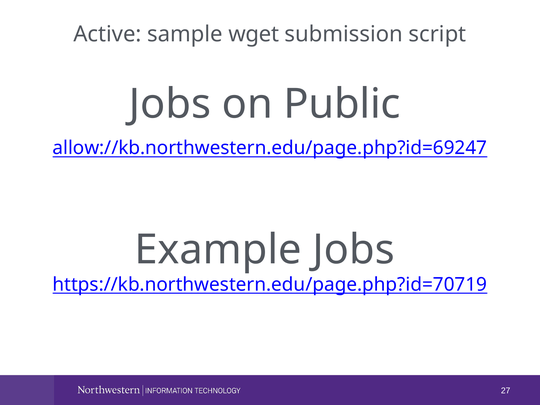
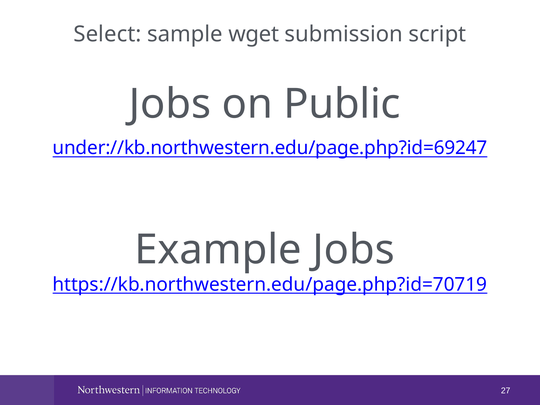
Active: Active -> Select (107, 34)
allow://kb.northwestern.edu/page.php?id=69247: allow://kb.northwestern.edu/page.php?id=69247 -> under://kb.northwestern.edu/page.php?id=69247 (270, 148)
